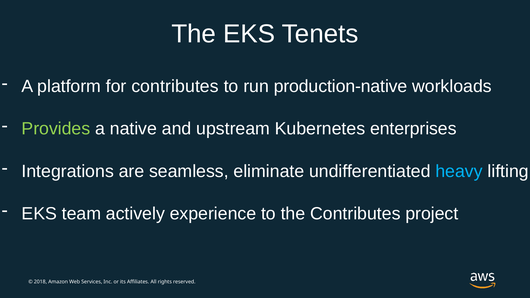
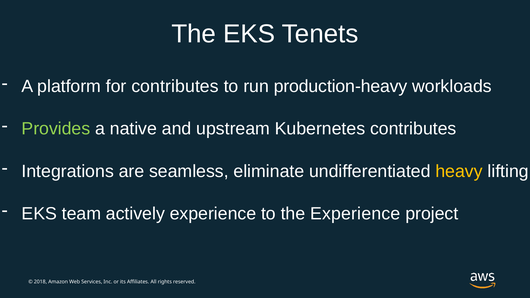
production-native: production-native -> production-heavy (341, 86)
Kubernetes enterprises: enterprises -> contributes (413, 129)
heavy colour: light blue -> yellow (459, 171)
the Contributes: Contributes -> Experience (355, 214)
